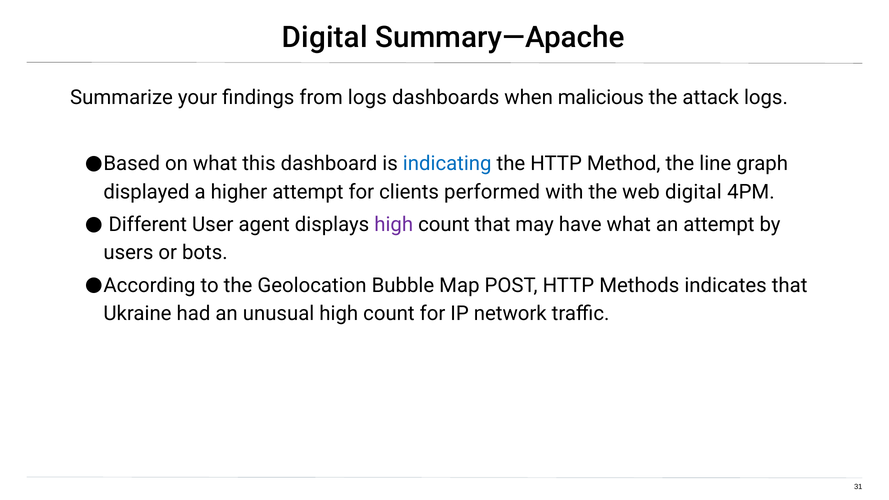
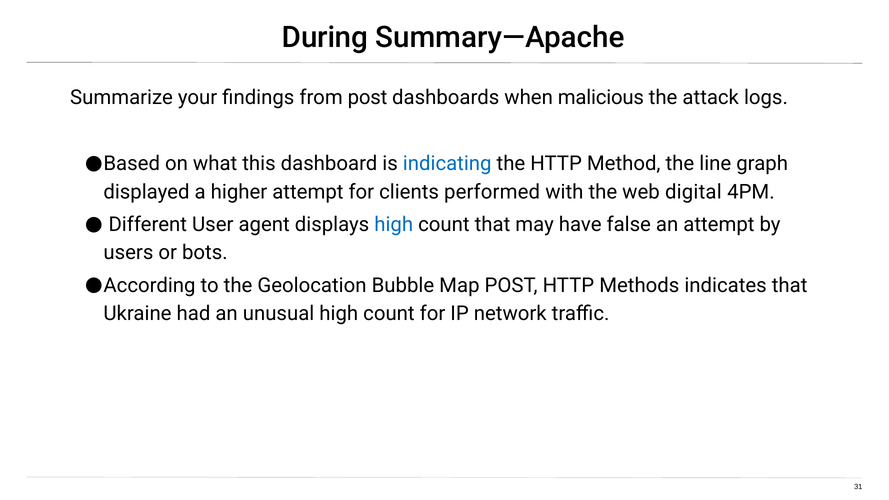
Digital: Digital -> During (325, 38)
from logs: logs -> post (368, 97)
high colour: purple -> blue (394, 225)
have what: what -> false (629, 225)
